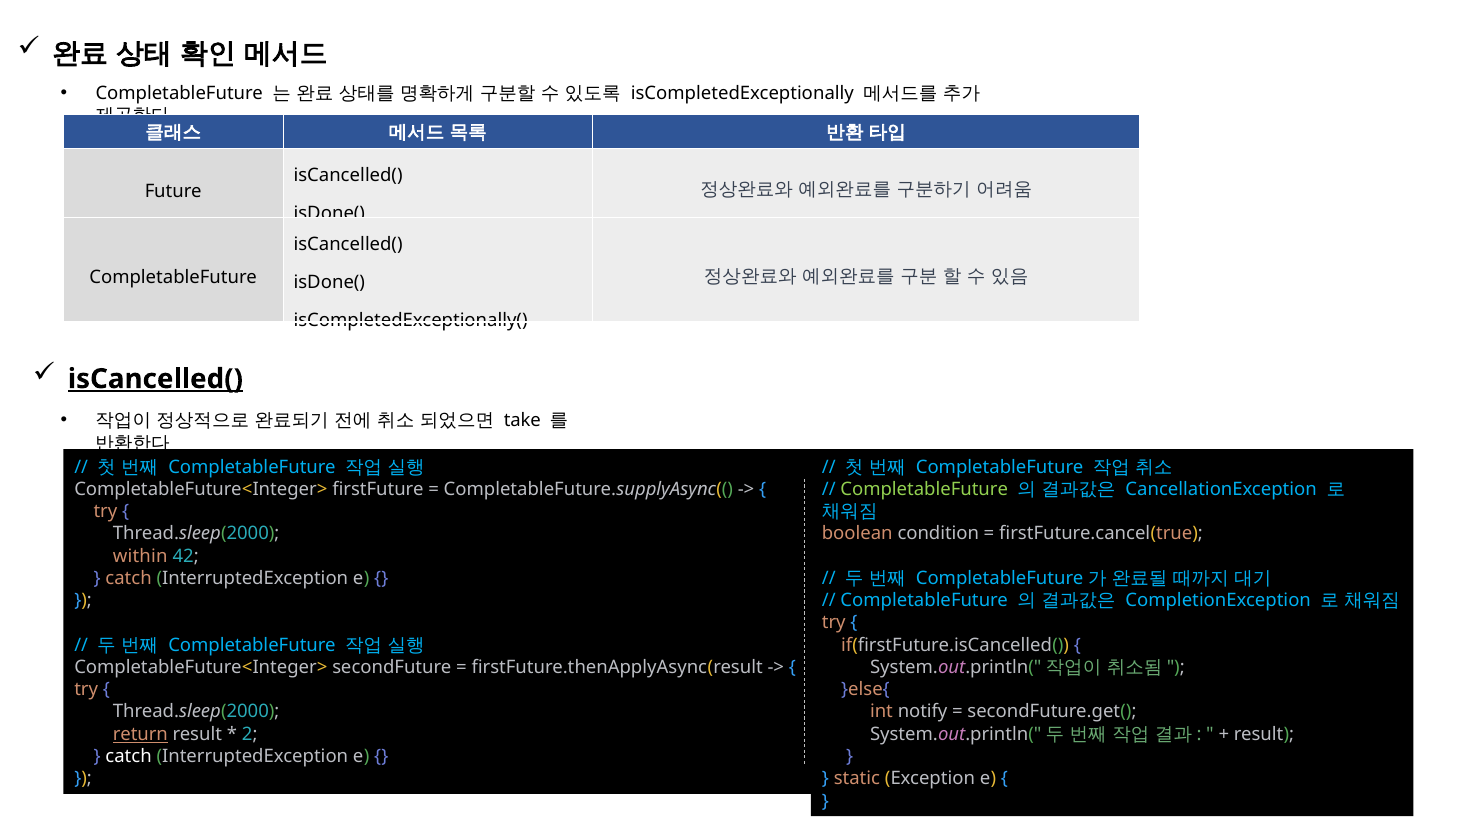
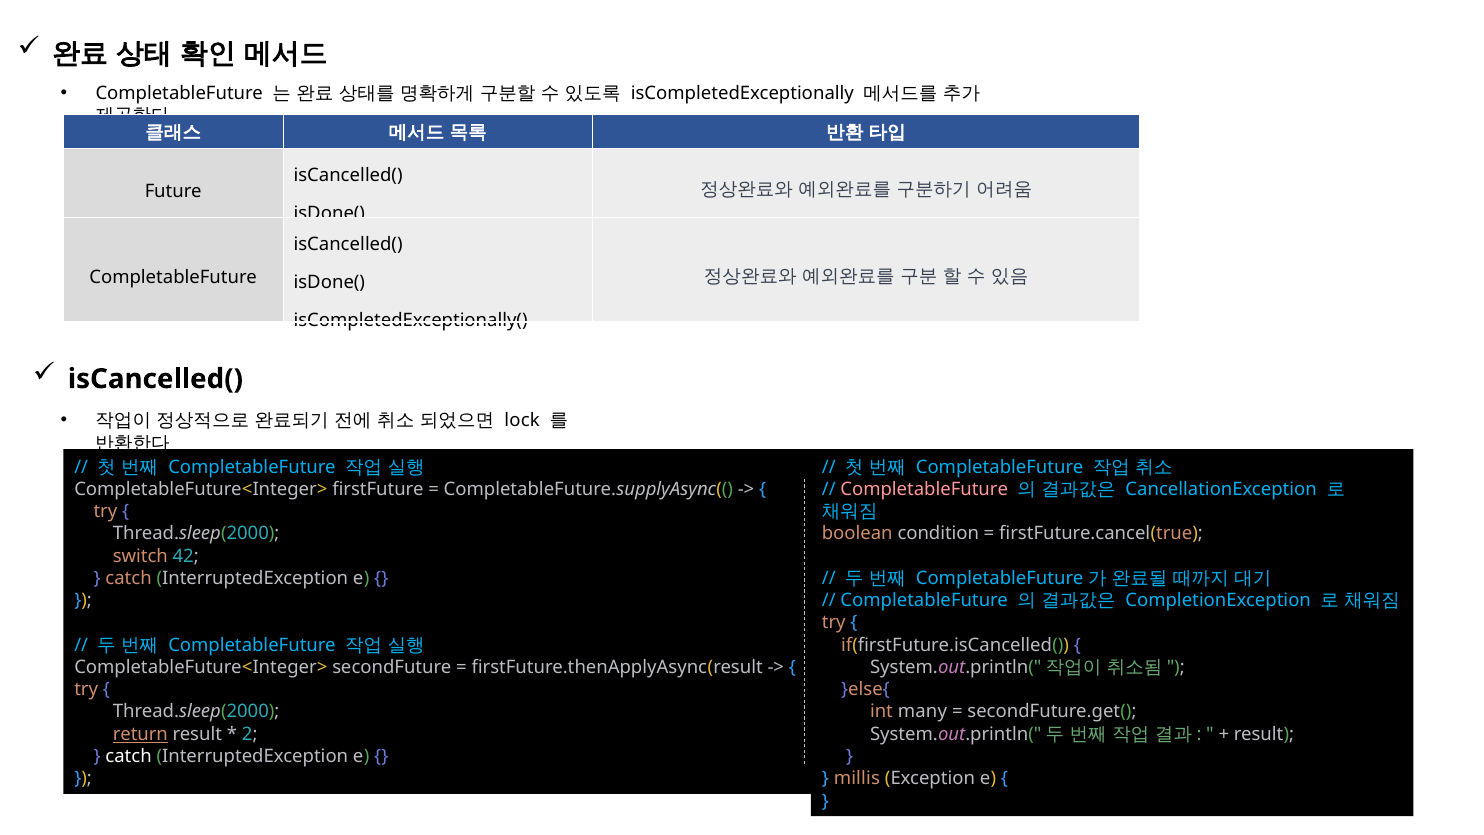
isCancelled( underline: present -> none (155, 379)
take: take -> lock (522, 421)
CompletableFuture colour: light green -> pink (924, 489)
within: within -> switch (140, 556)
notify: notify -> many (922, 712)
static: static -> millis (857, 778)
